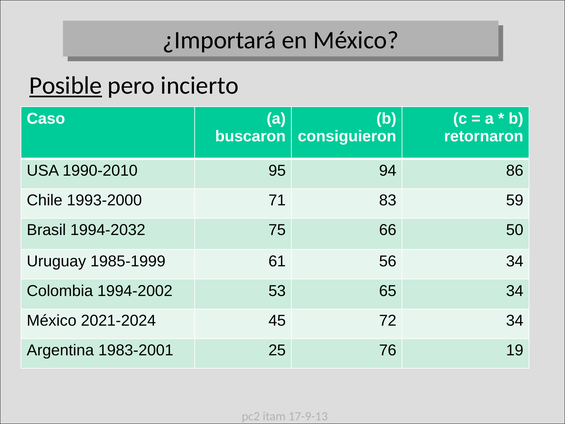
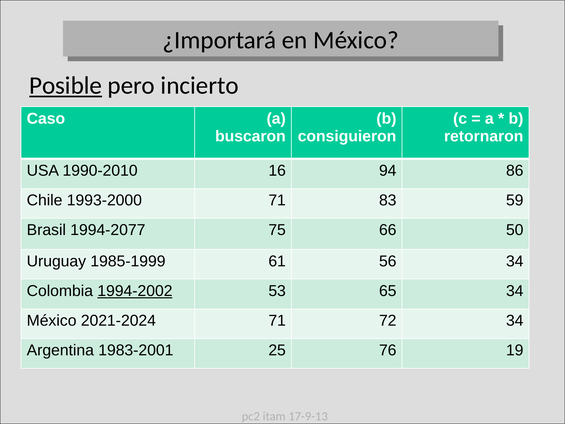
95: 95 -> 16 (277, 171)
1994-2032: 1994-2032 -> 1994-2077 (108, 230)
1994-2002 underline: none -> present (135, 291)
2021-2024 45: 45 -> 71 (277, 321)
